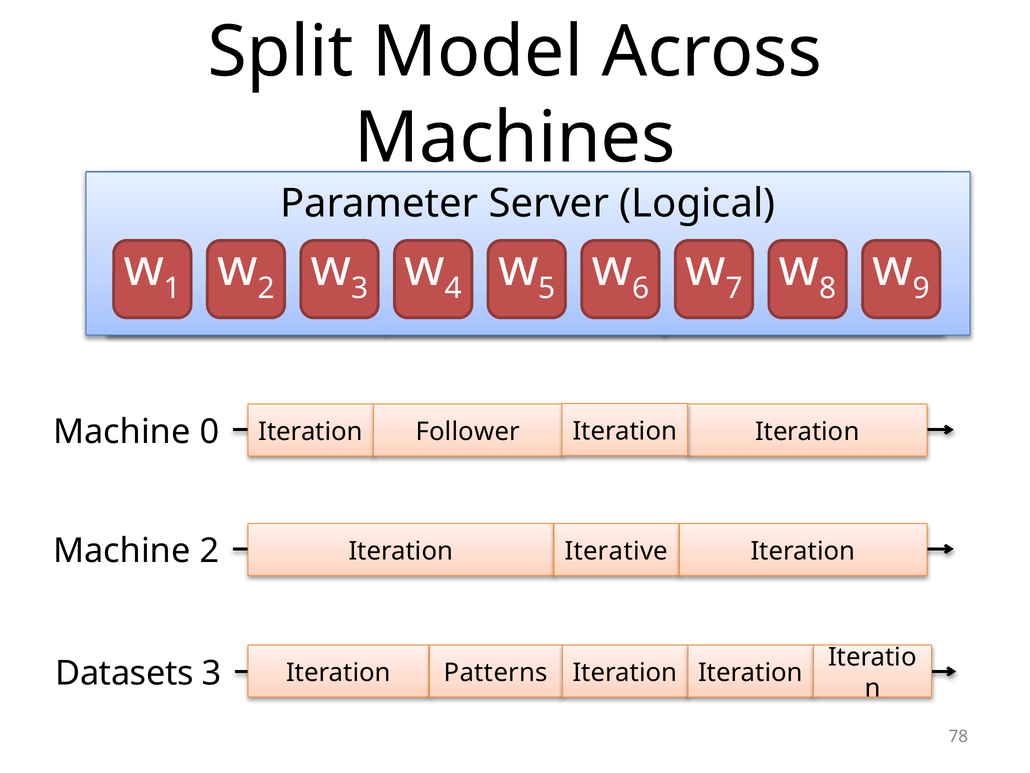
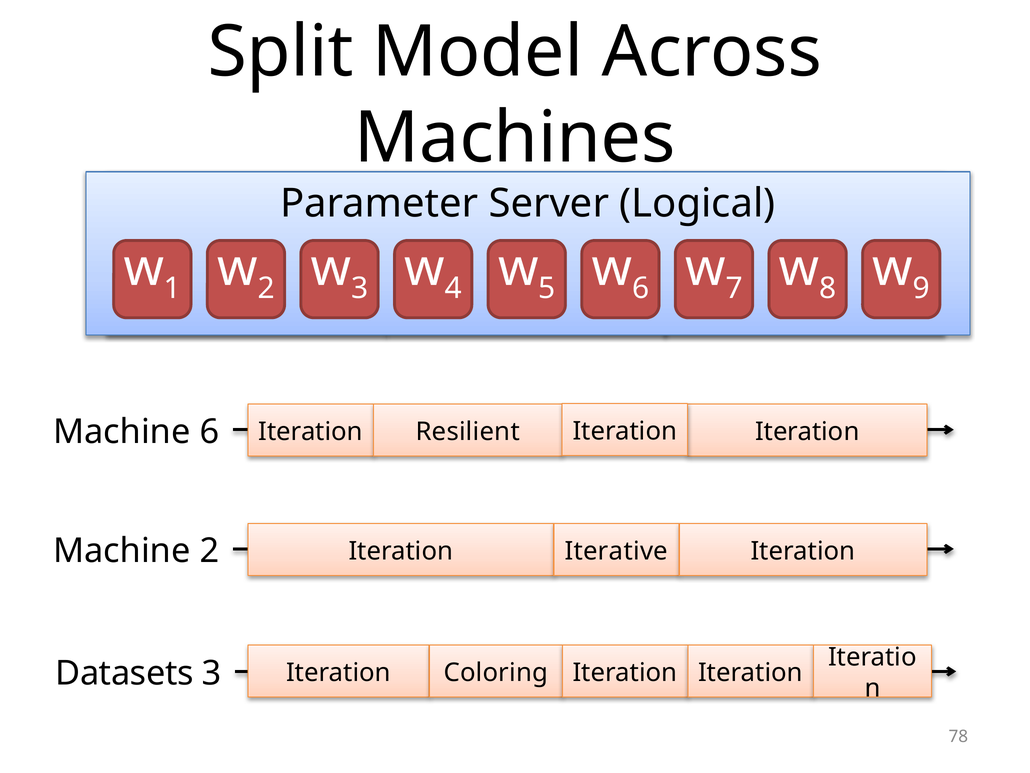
Machine 0: 0 -> 6 (209, 431)
Follower: Follower -> Resilient (468, 431)
Patterns: Patterns -> Coloring (496, 672)
